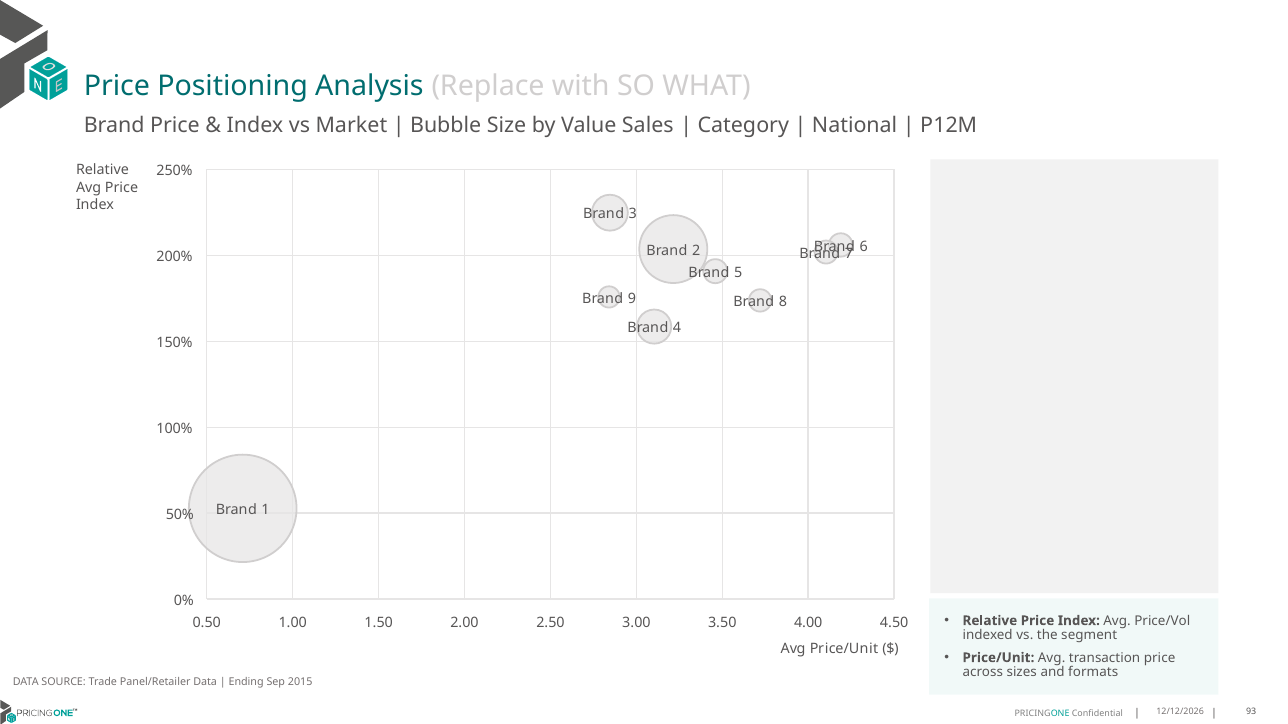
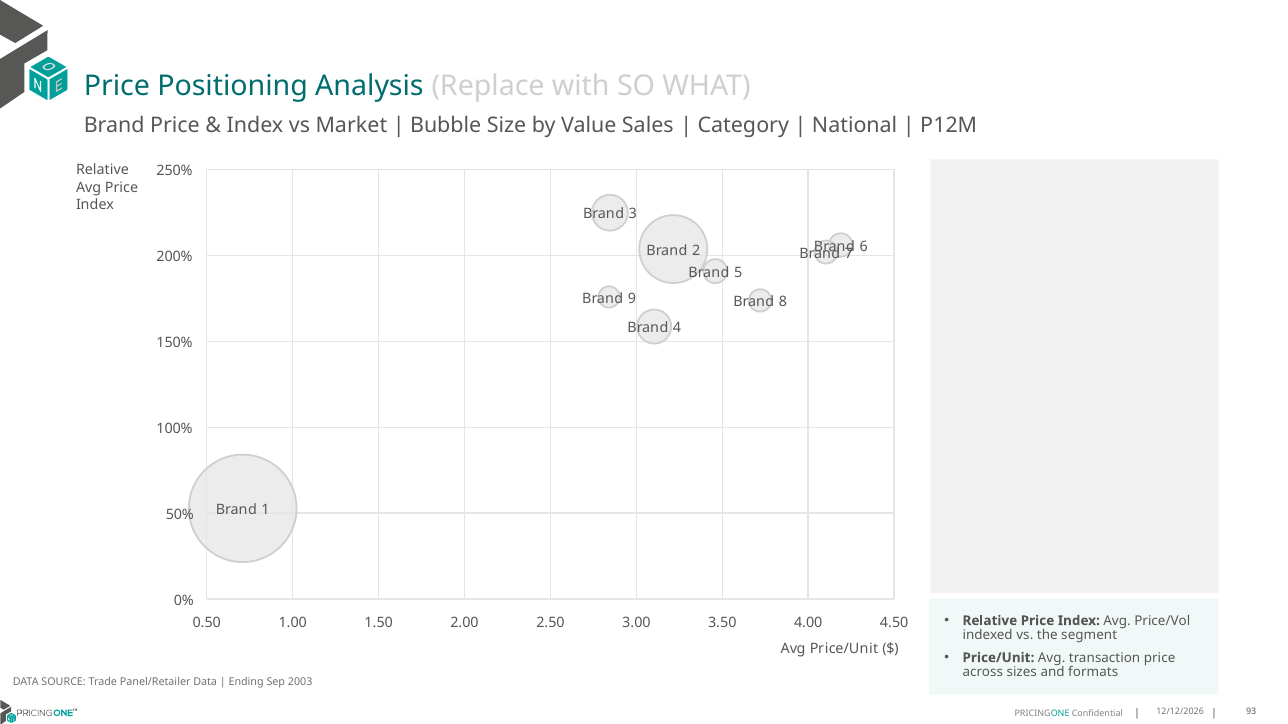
2015: 2015 -> 2003 (300, 682)
